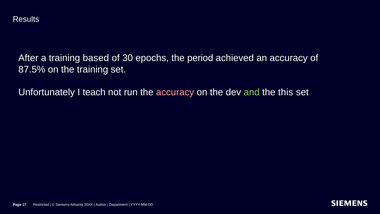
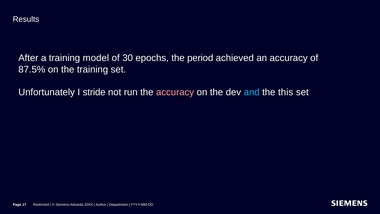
based: based -> model (96, 58)
teach: teach -> stride (94, 92)
and colour: light green -> light blue (252, 92)
